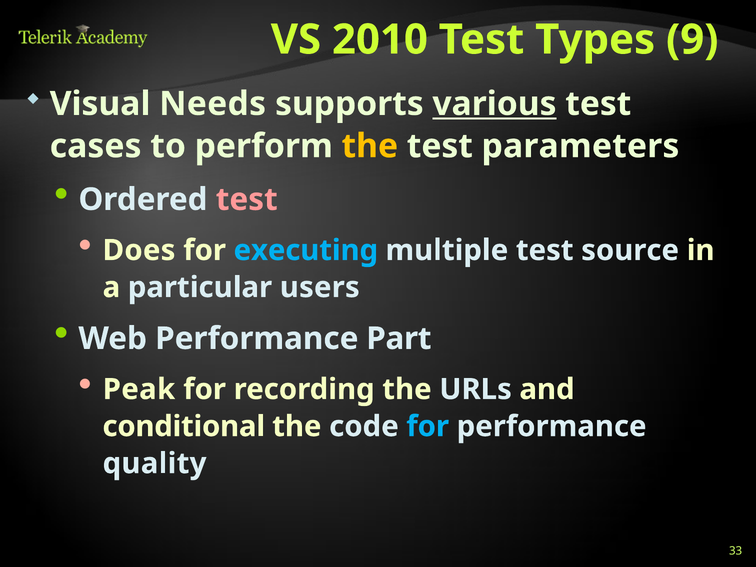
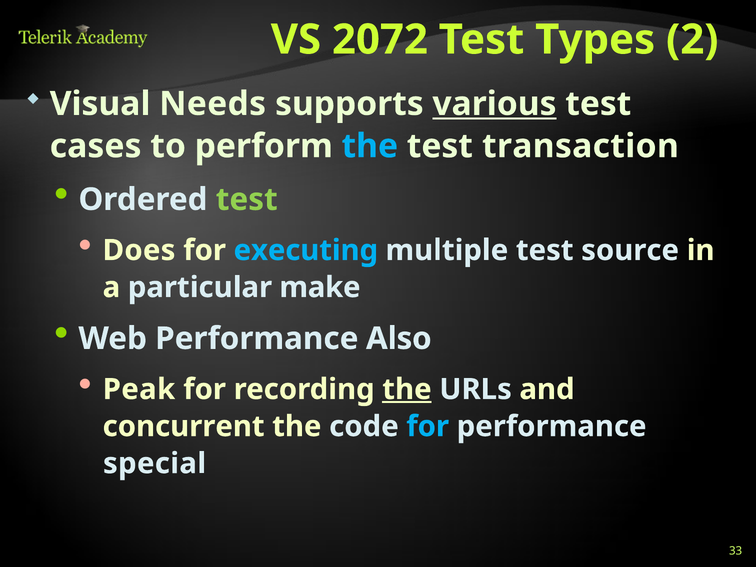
2010: 2010 -> 2072 (380, 40)
9: 9 -> 2 (692, 40)
the colour: yellow -> light blue (370, 146)
parameters: parameters -> transaction (580, 146)
test colour: pink -> light green (247, 200)
users: users -> make (320, 287)
Part: Part -> Also (399, 339)
the underline: none -> present (407, 389)
conditional: conditional -> concurrent (184, 426)
quality: quality -> special (154, 463)
